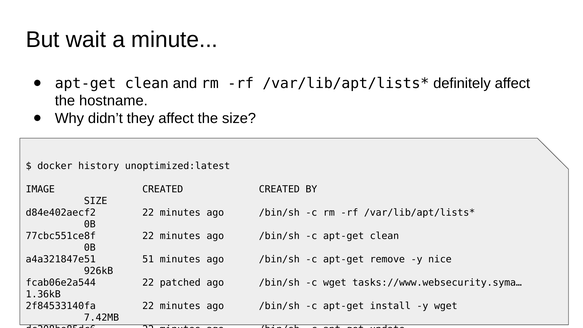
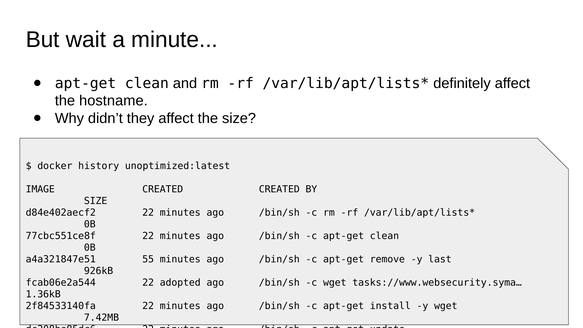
51: 51 -> 55 (148, 259)
nice: nice -> last (440, 259)
patched: patched -> adopted (180, 283)
